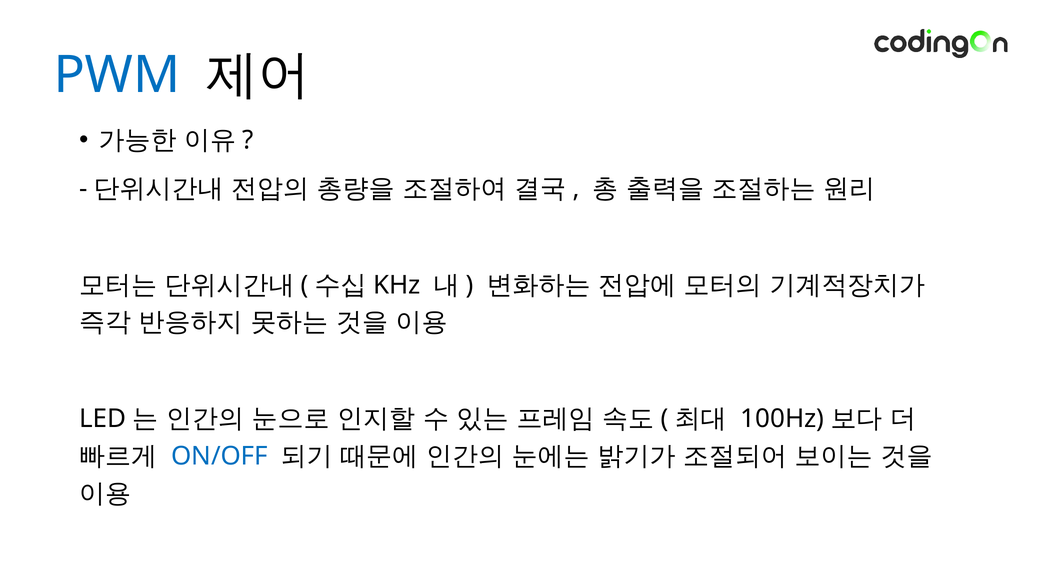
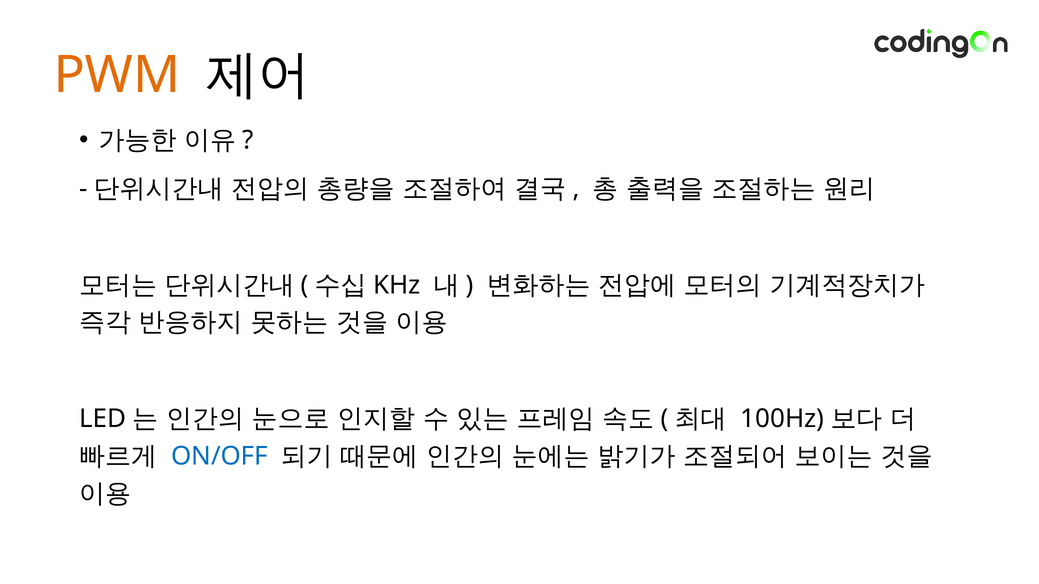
PWM colour: blue -> orange (117, 75)
